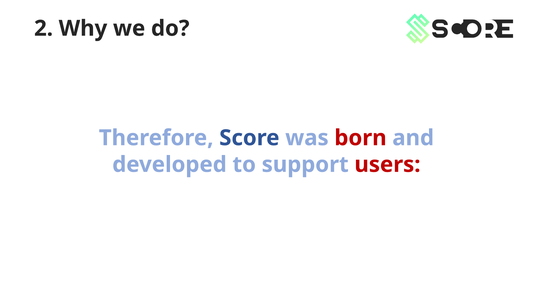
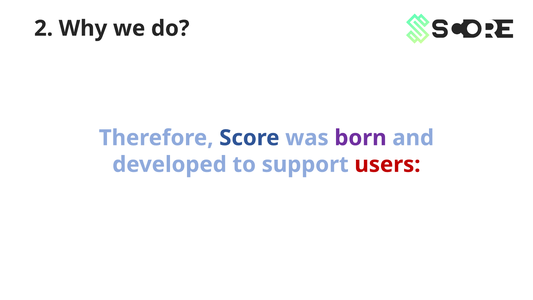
born colour: red -> purple (360, 138)
